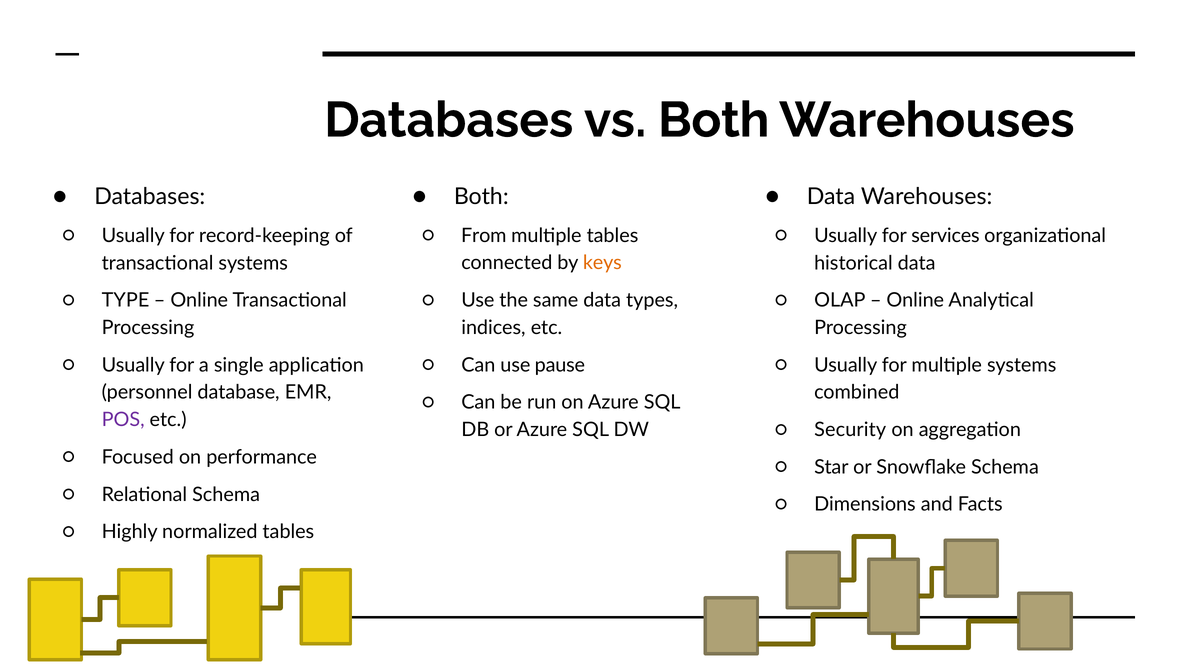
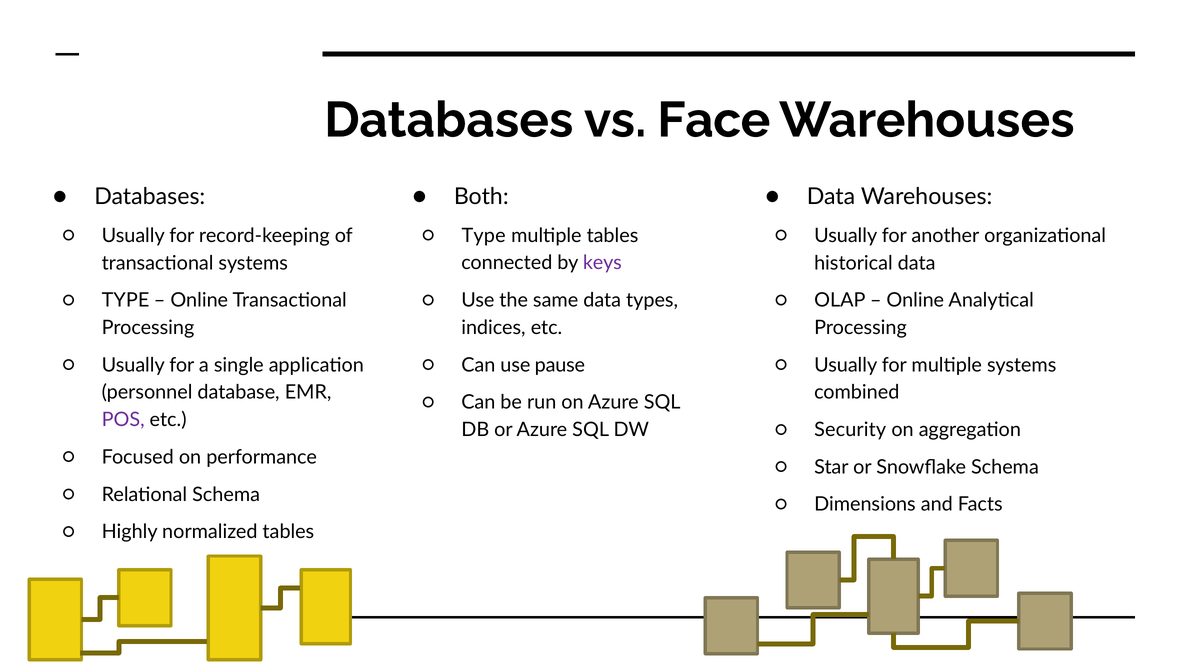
vs Both: Both -> Face (714, 120)
From: From -> Type (484, 235)
services: services -> another (945, 235)
keys colour: orange -> purple (602, 263)
